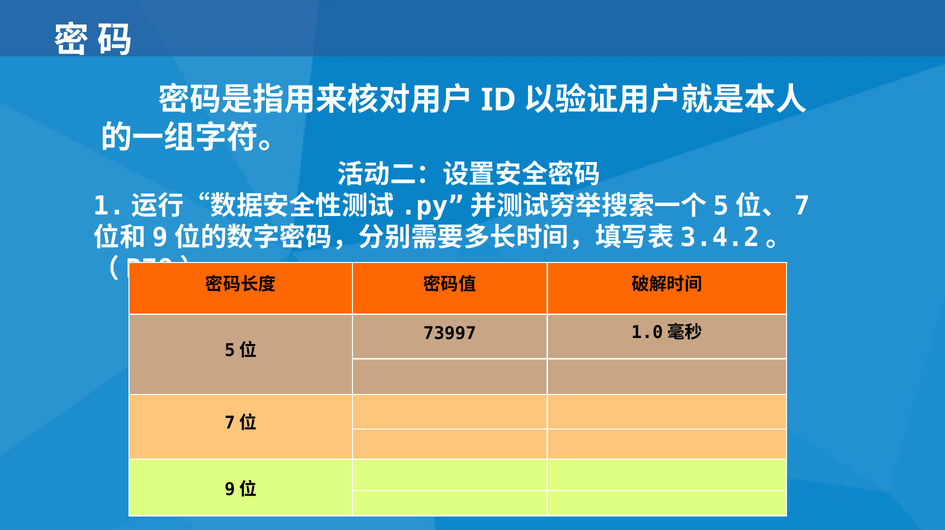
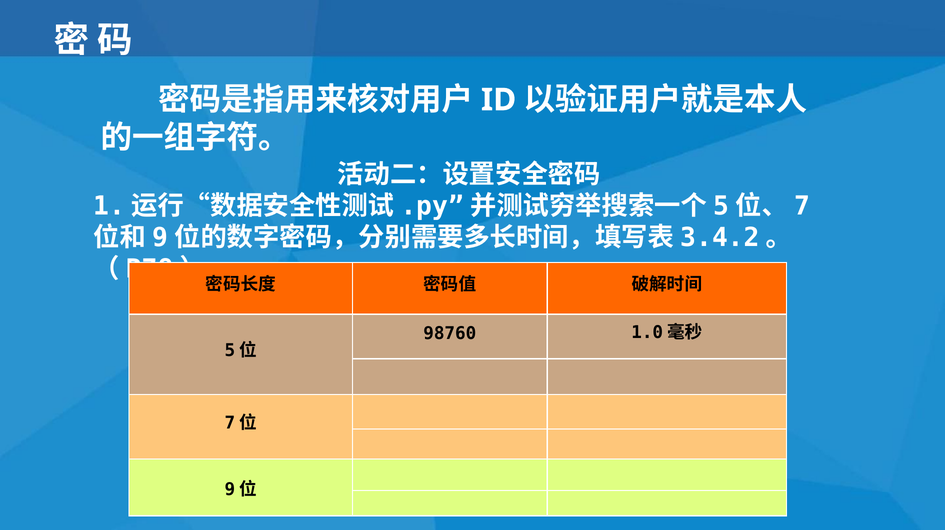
73997: 73997 -> 98760 (450, 334)
